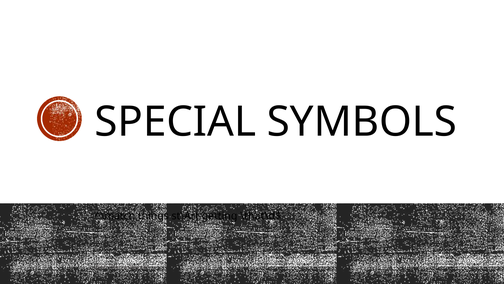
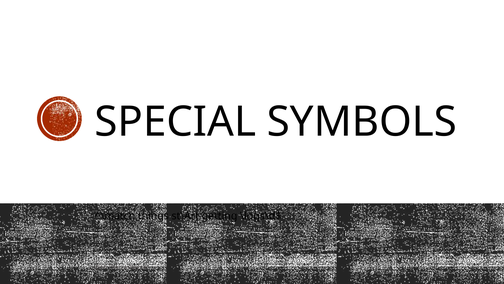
\that\d$: \that\d$ -> \logs\d$ (261, 216)
